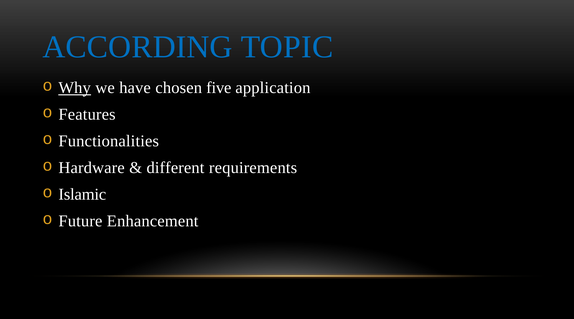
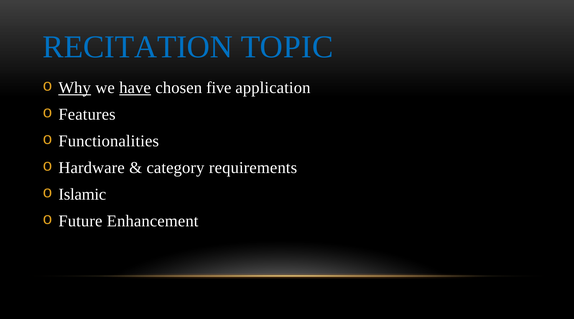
ACCORDING: ACCORDING -> RECITATION (138, 47)
have underline: none -> present (135, 88)
different: different -> category (175, 168)
